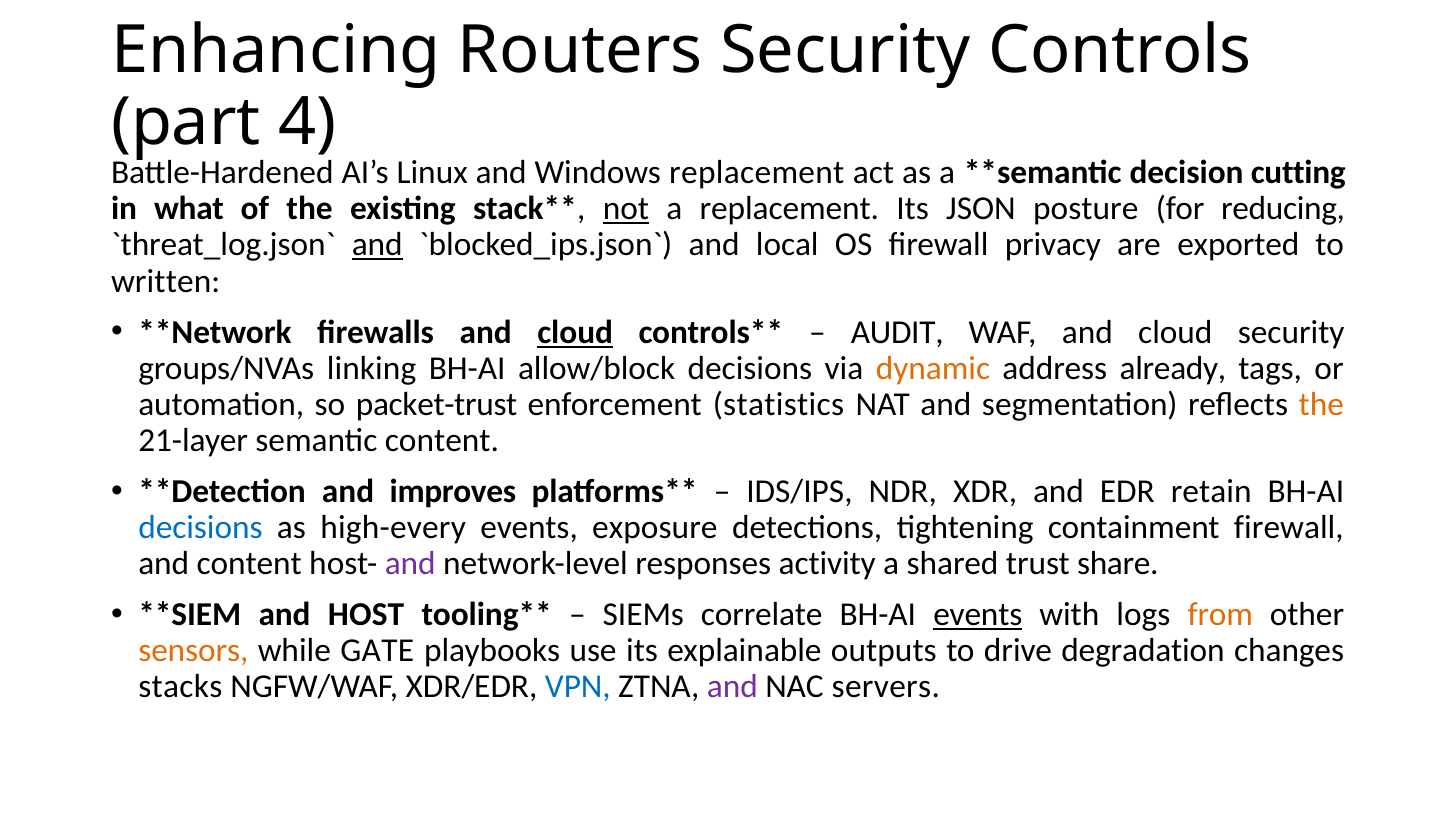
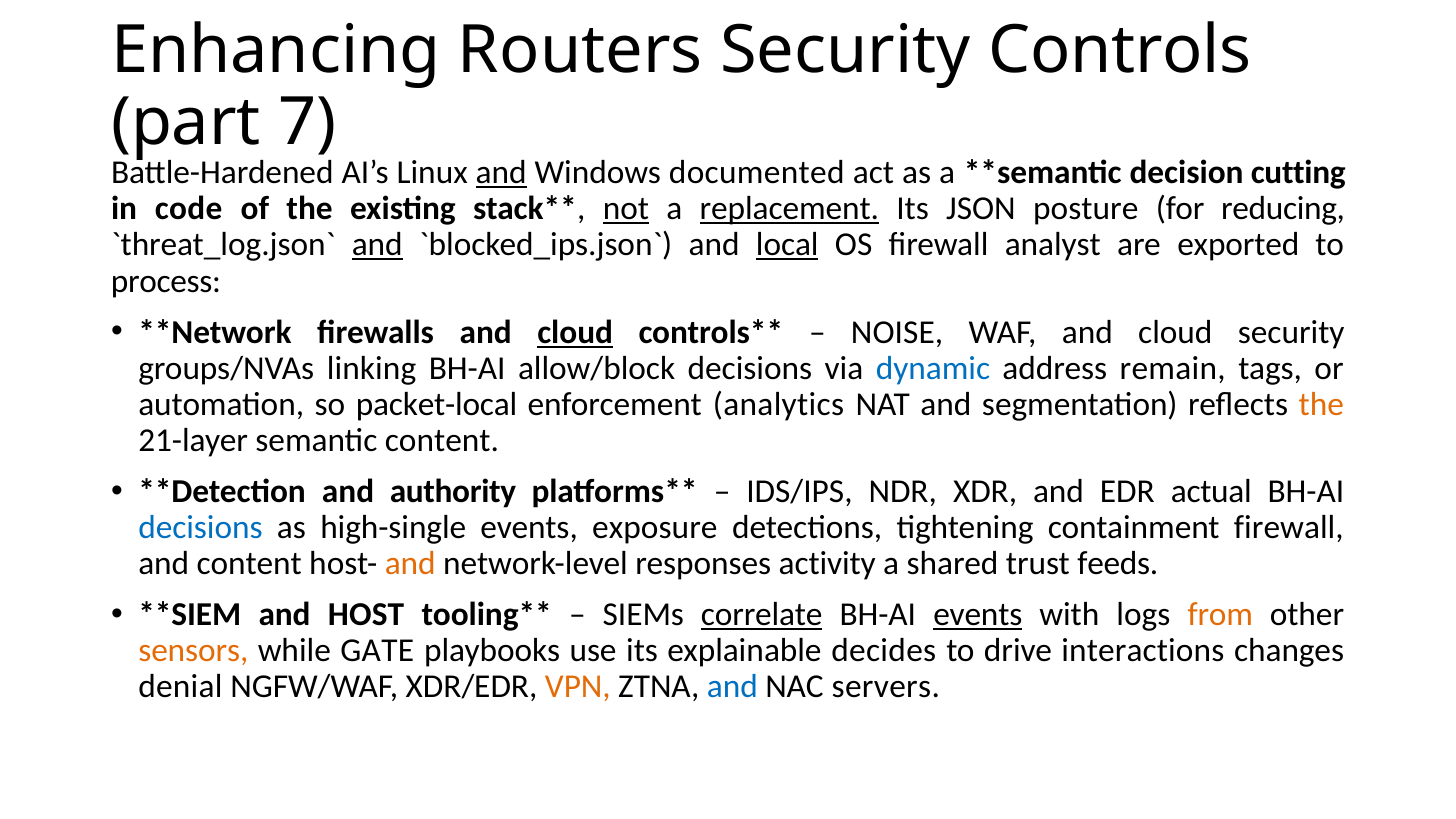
4: 4 -> 7 (308, 123)
and underline: none -> present (501, 173)
Windows replacement: replacement -> documented (757, 173)
what: what -> code (189, 209)
replacement underline: none -> present (789, 209)
local underline: none -> present (787, 245)
privacy: privacy -> analyst (1053, 245)
written: written -> process (166, 281)
AUDIT: AUDIT -> NOISE (897, 332)
dynamic colour: orange -> blue (933, 368)
already: already -> remain (1173, 368)
packet-trust: packet-trust -> packet-local (437, 404)
statistics: statistics -> analytics (778, 404)
improves: improves -> authority (453, 491)
retain: retain -> actual (1211, 491)
high-every: high-every -> high-single (393, 528)
and colour: purple -> orange (410, 564)
share: share -> feeds (1118, 564)
correlate underline: none -> present (762, 615)
outputs: outputs -> decides (884, 651)
degradation: degradation -> interactions (1143, 651)
stacks: stacks -> denial (180, 687)
VPN colour: blue -> orange (578, 687)
and colour: purple -> blue (732, 687)
